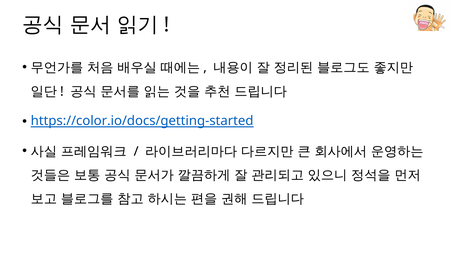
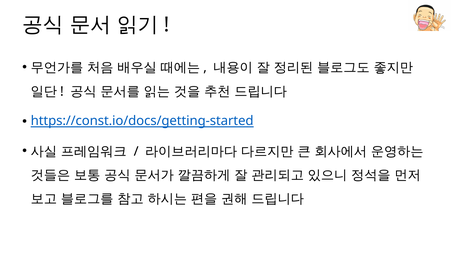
https://color.io/docs/getting-started: https://color.io/docs/getting-started -> https://const.io/docs/getting-started (142, 121)
